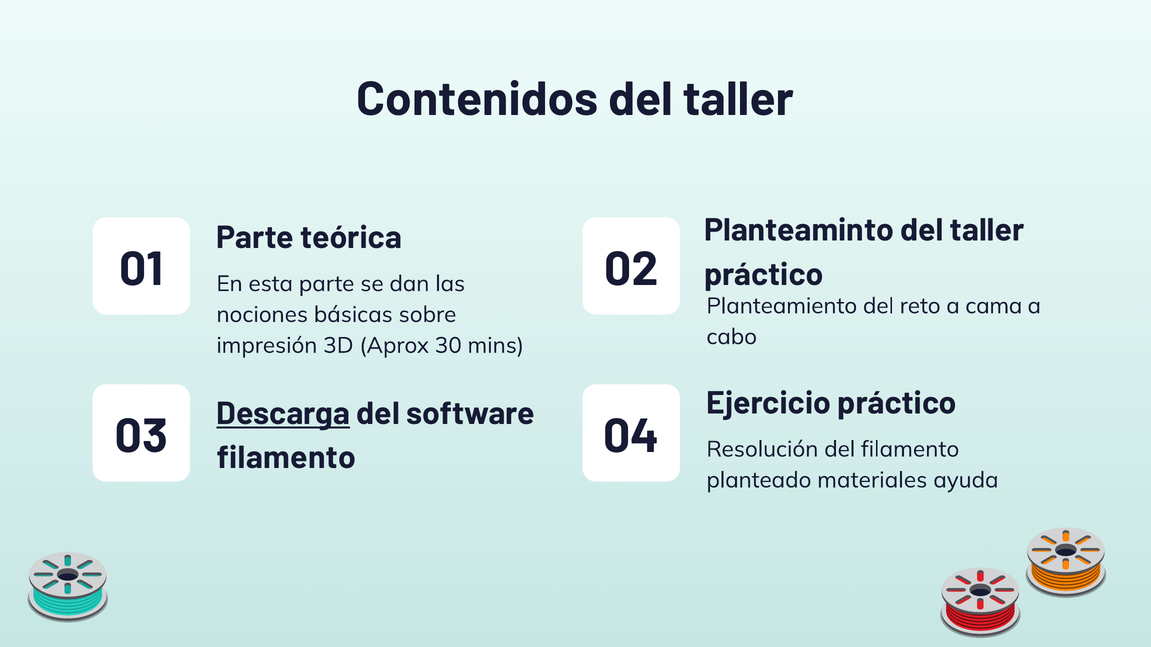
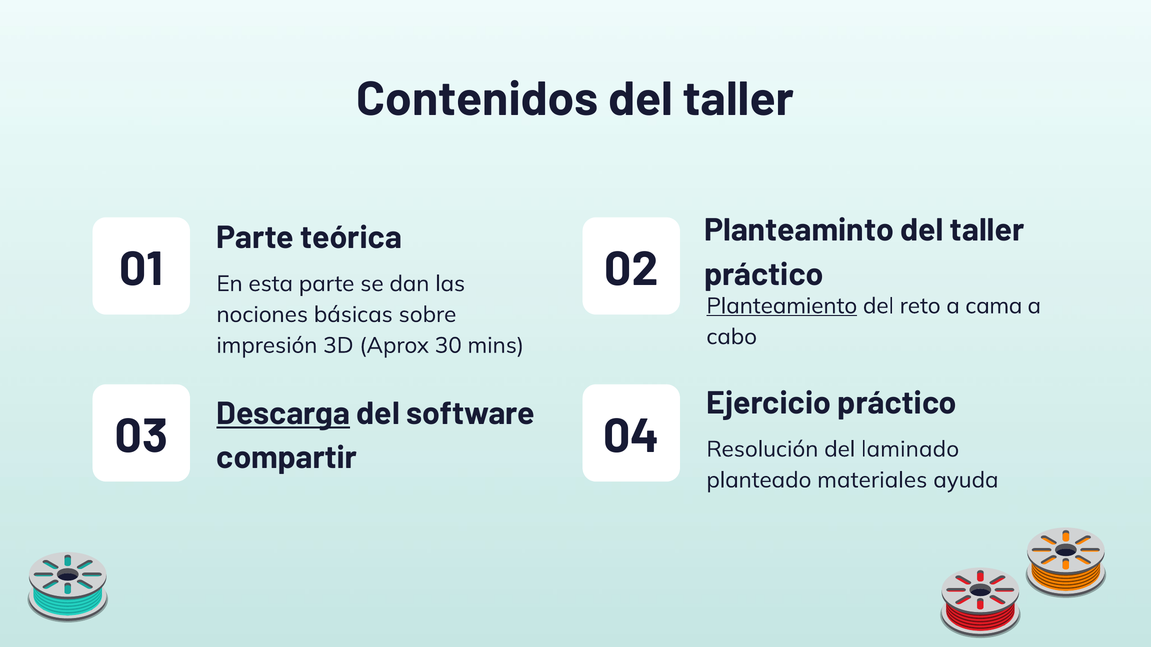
Planteamiento underline: none -> present (782, 306)
del filamento: filamento -> laminado (910, 450)
filamento: filamento -> compartir (287, 458)
